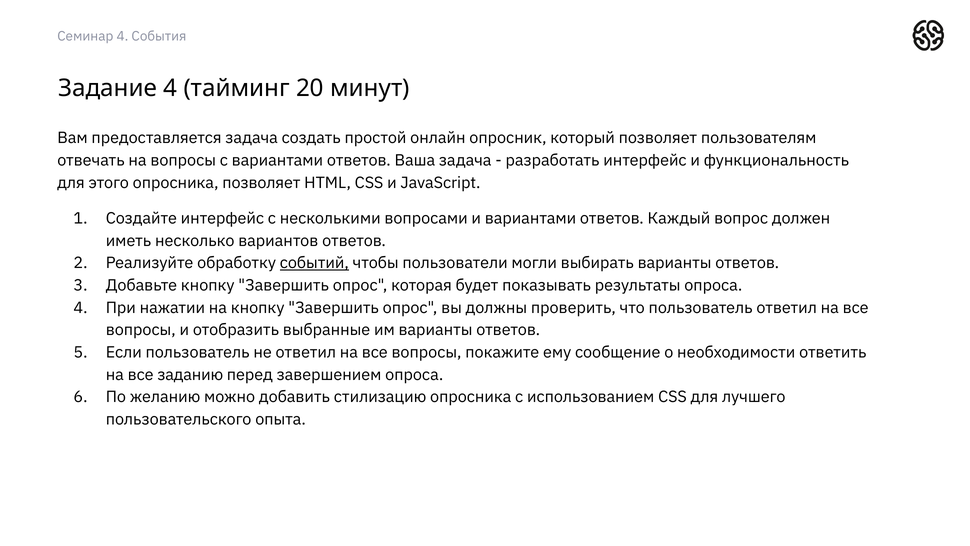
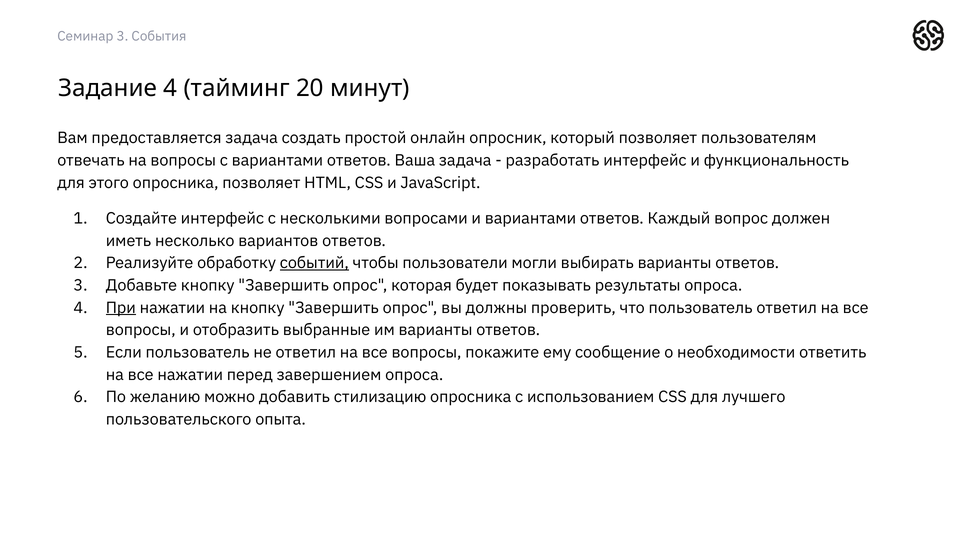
Семинар 4: 4 -> 3 (122, 36)
При underline: none -> present (121, 308)
все заданию: заданию -> нажатии (190, 374)
